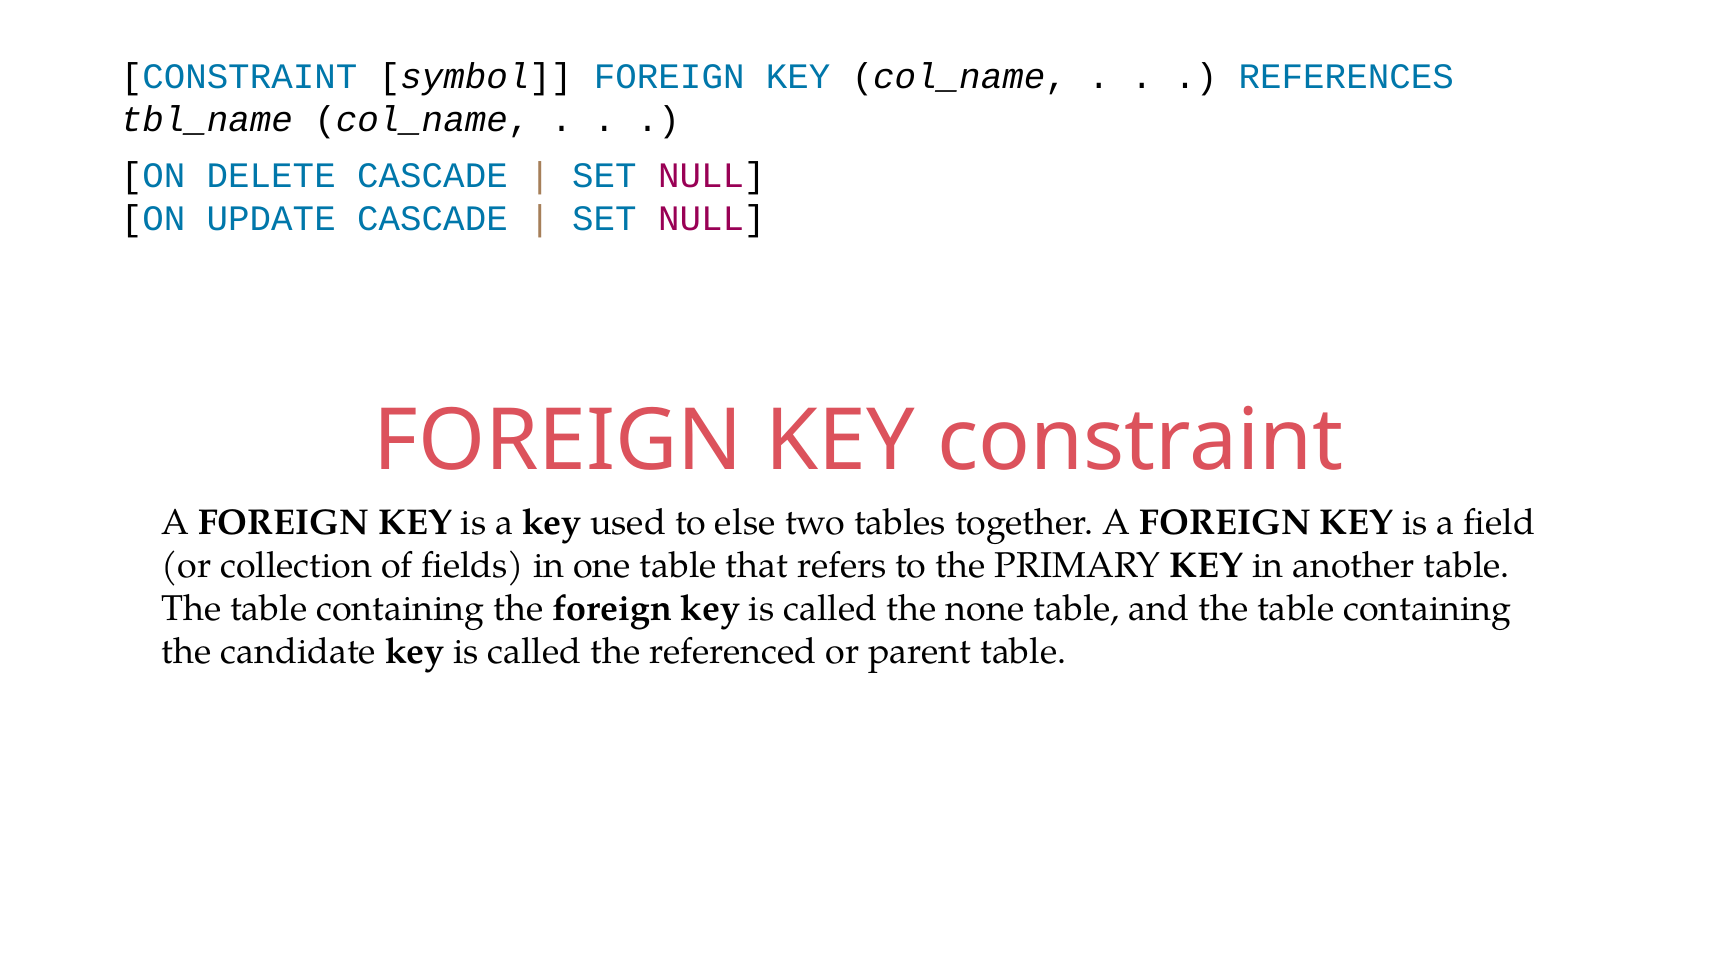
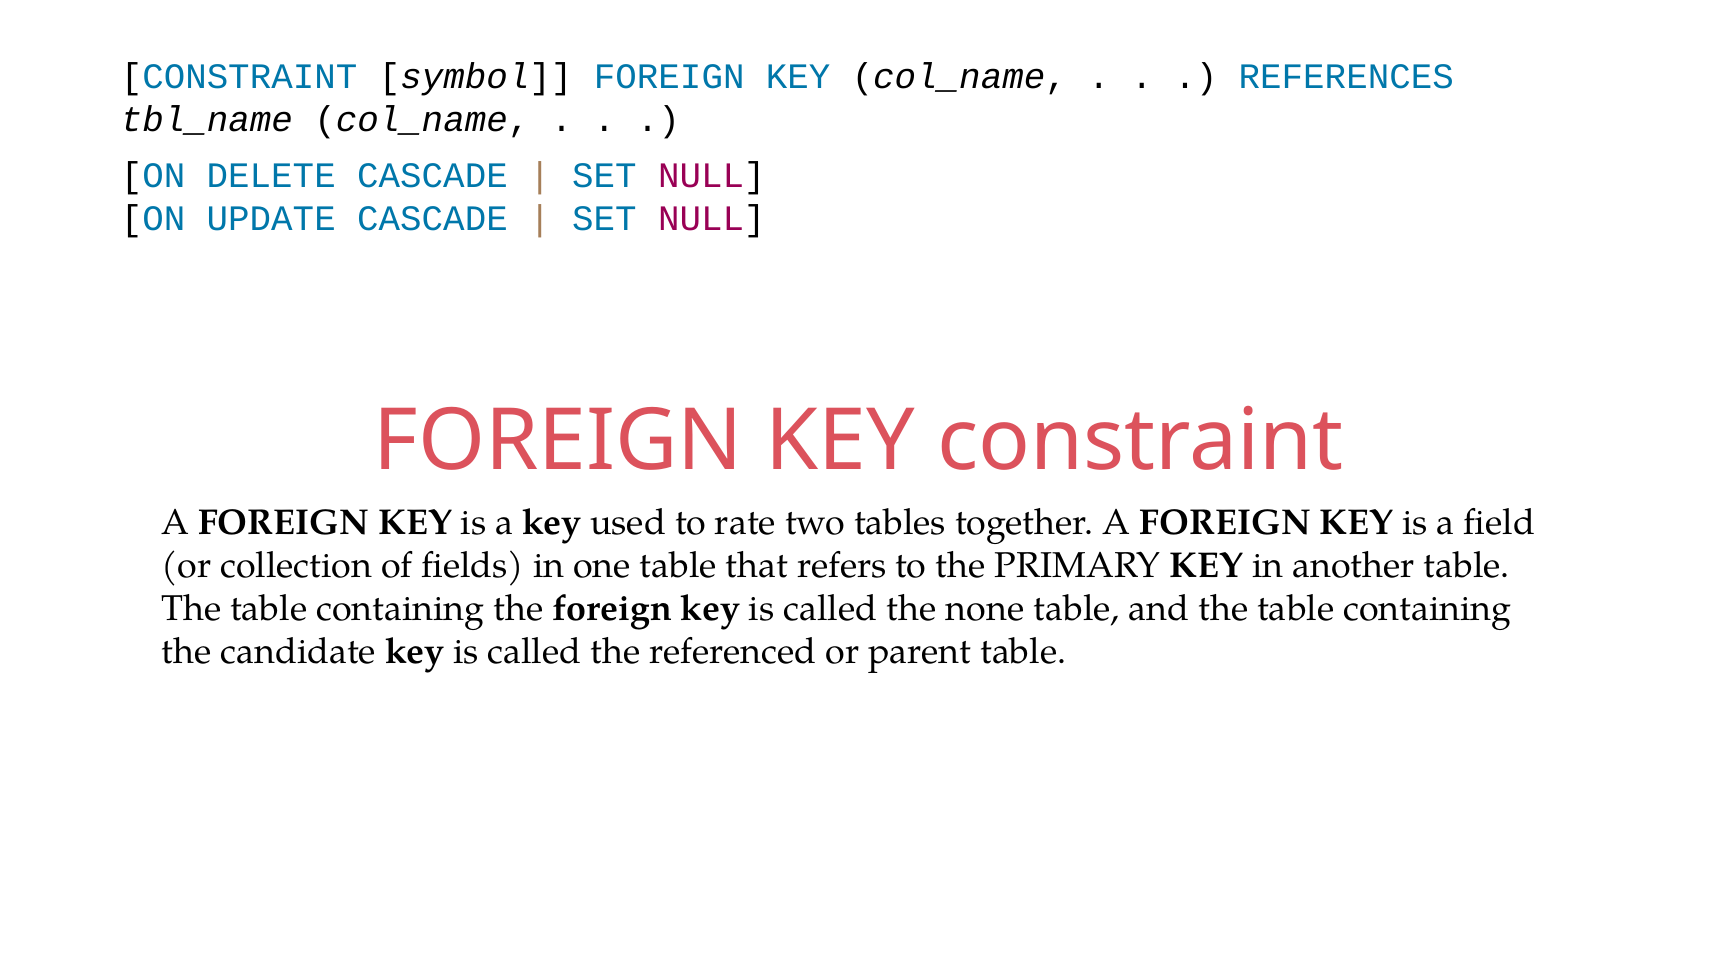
else: else -> rate (745, 523)
